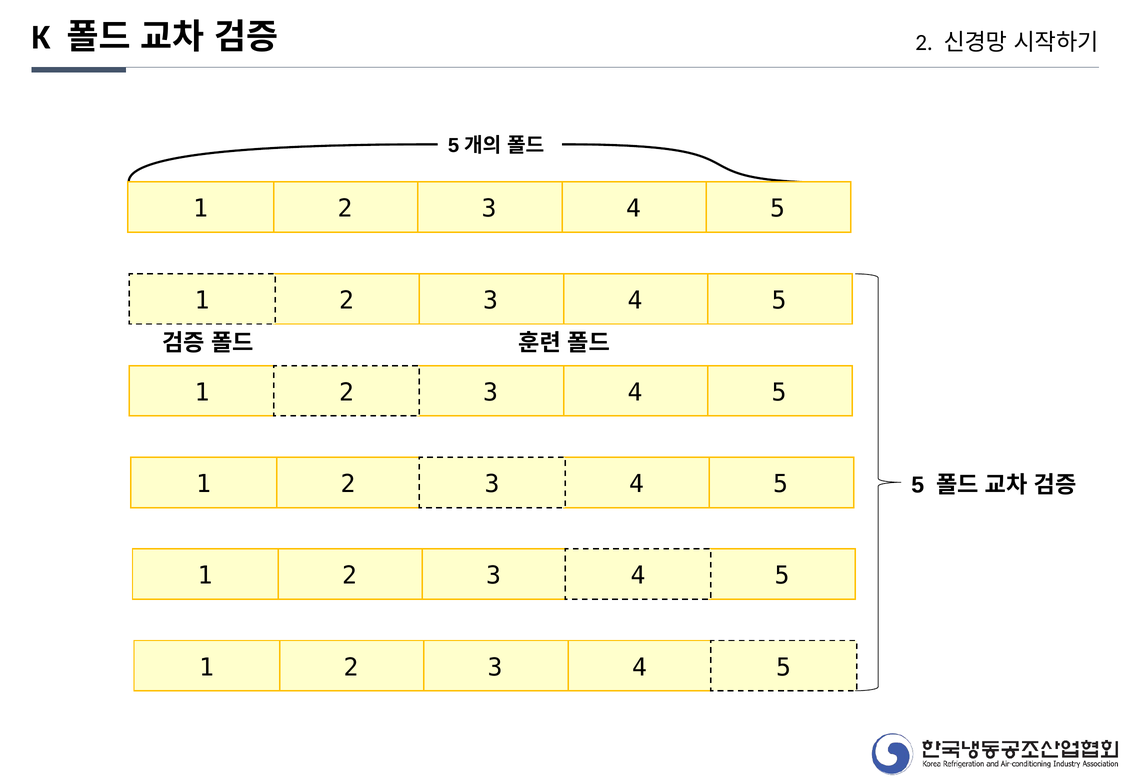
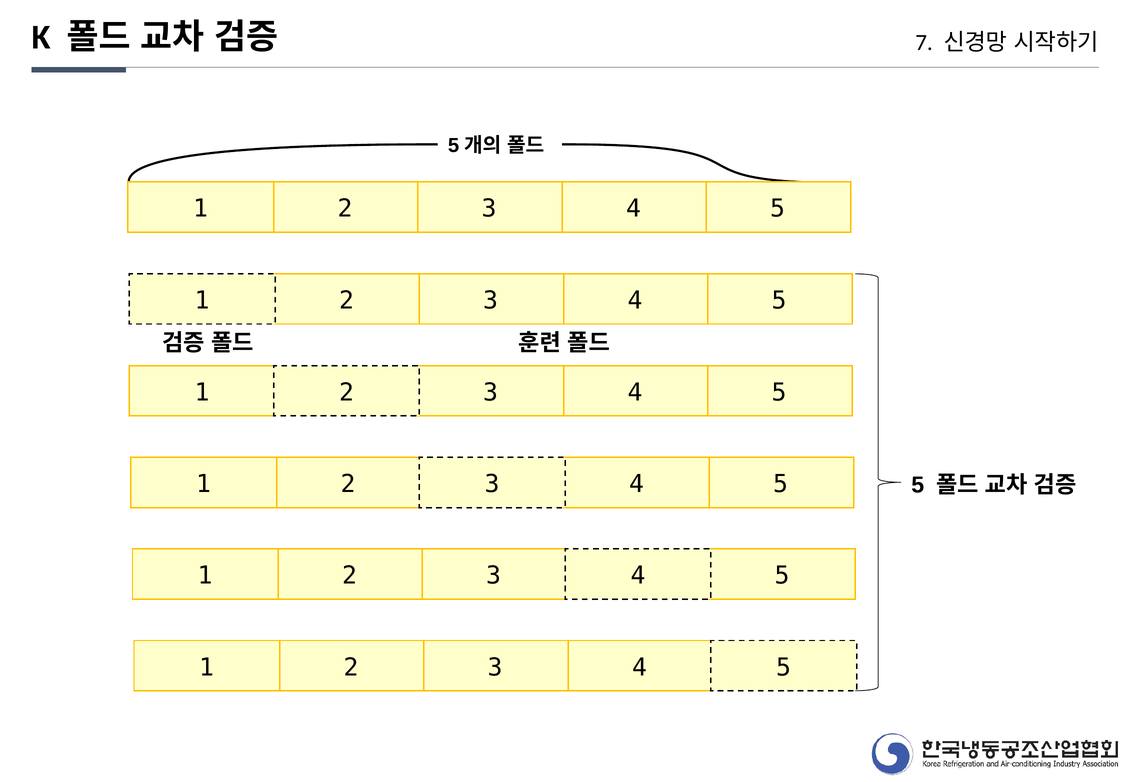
2: 2 -> 7 (924, 43)
